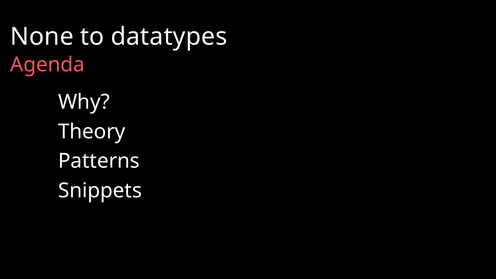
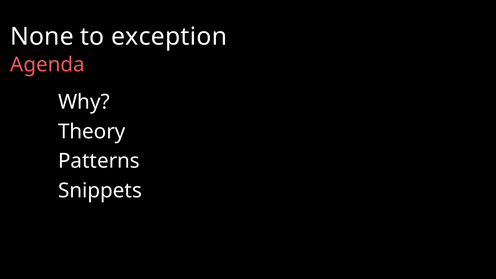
datatypes: datatypes -> exception (169, 37)
